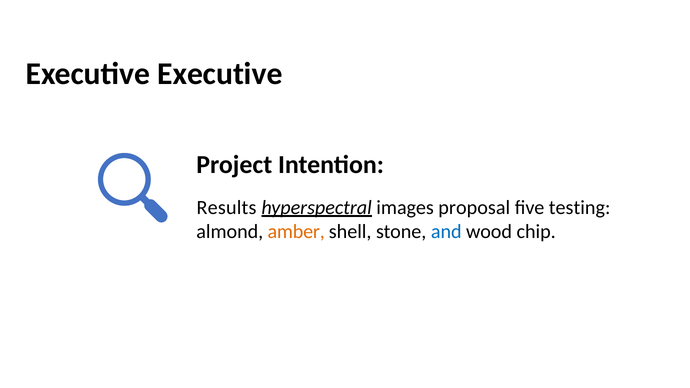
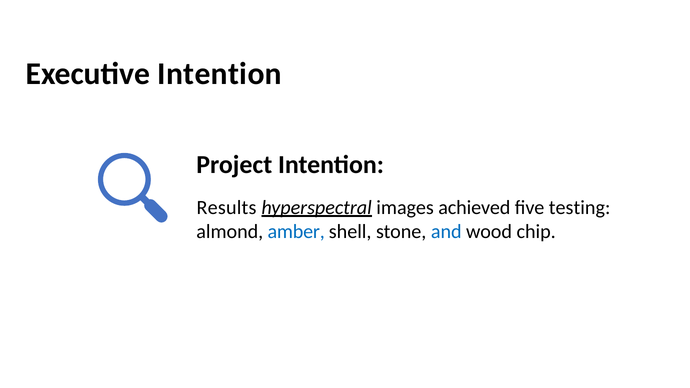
Executive Executive: Executive -> Intention (220, 74)
proposal: proposal -> achieved (474, 208)
amber colour: orange -> blue (296, 232)
